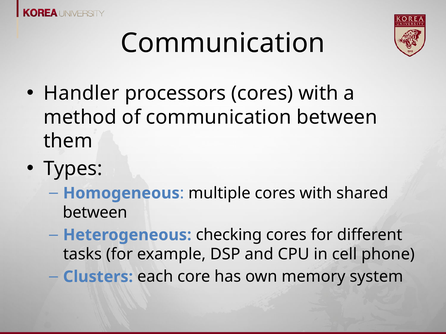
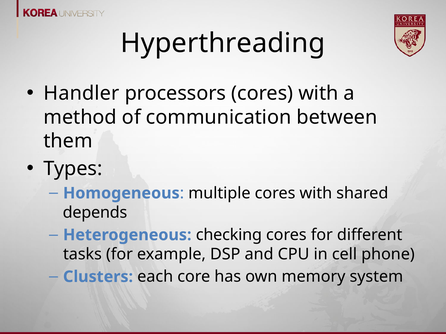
Communication: Communication -> Hyperthreading (223, 43)
between: between -> depends (95, 213)
